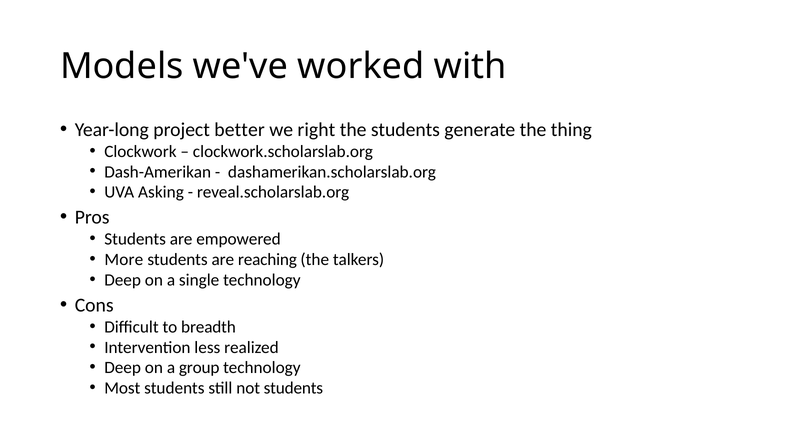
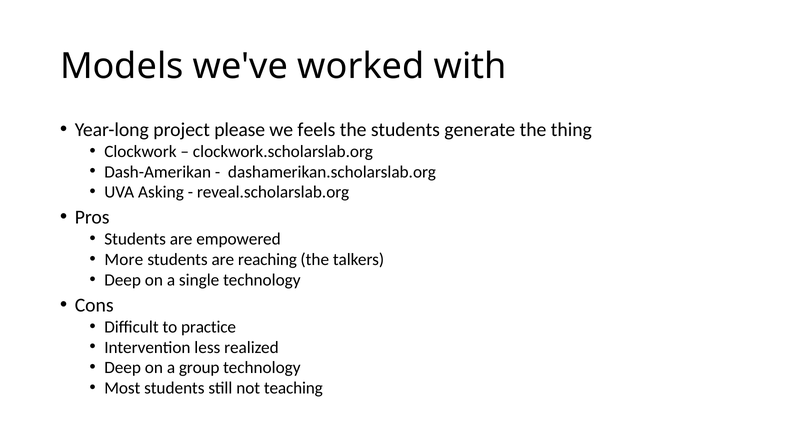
better: better -> please (240, 130)
right: right -> feels (316, 130)
breadth: breadth -> practice (209, 327)
not students: students -> teaching (293, 388)
